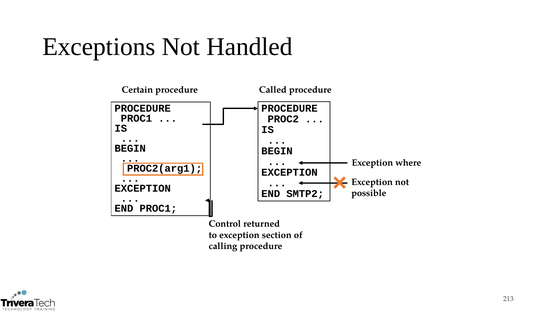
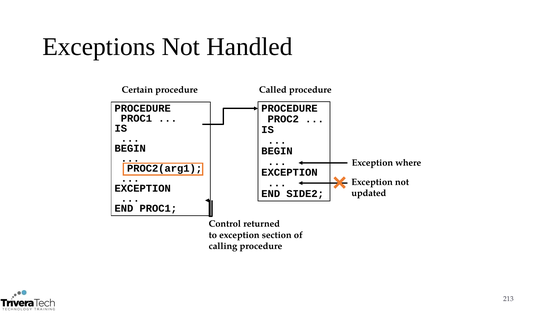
SMTP2: SMTP2 -> SIDE2 (305, 194)
possible: possible -> updated (369, 193)
